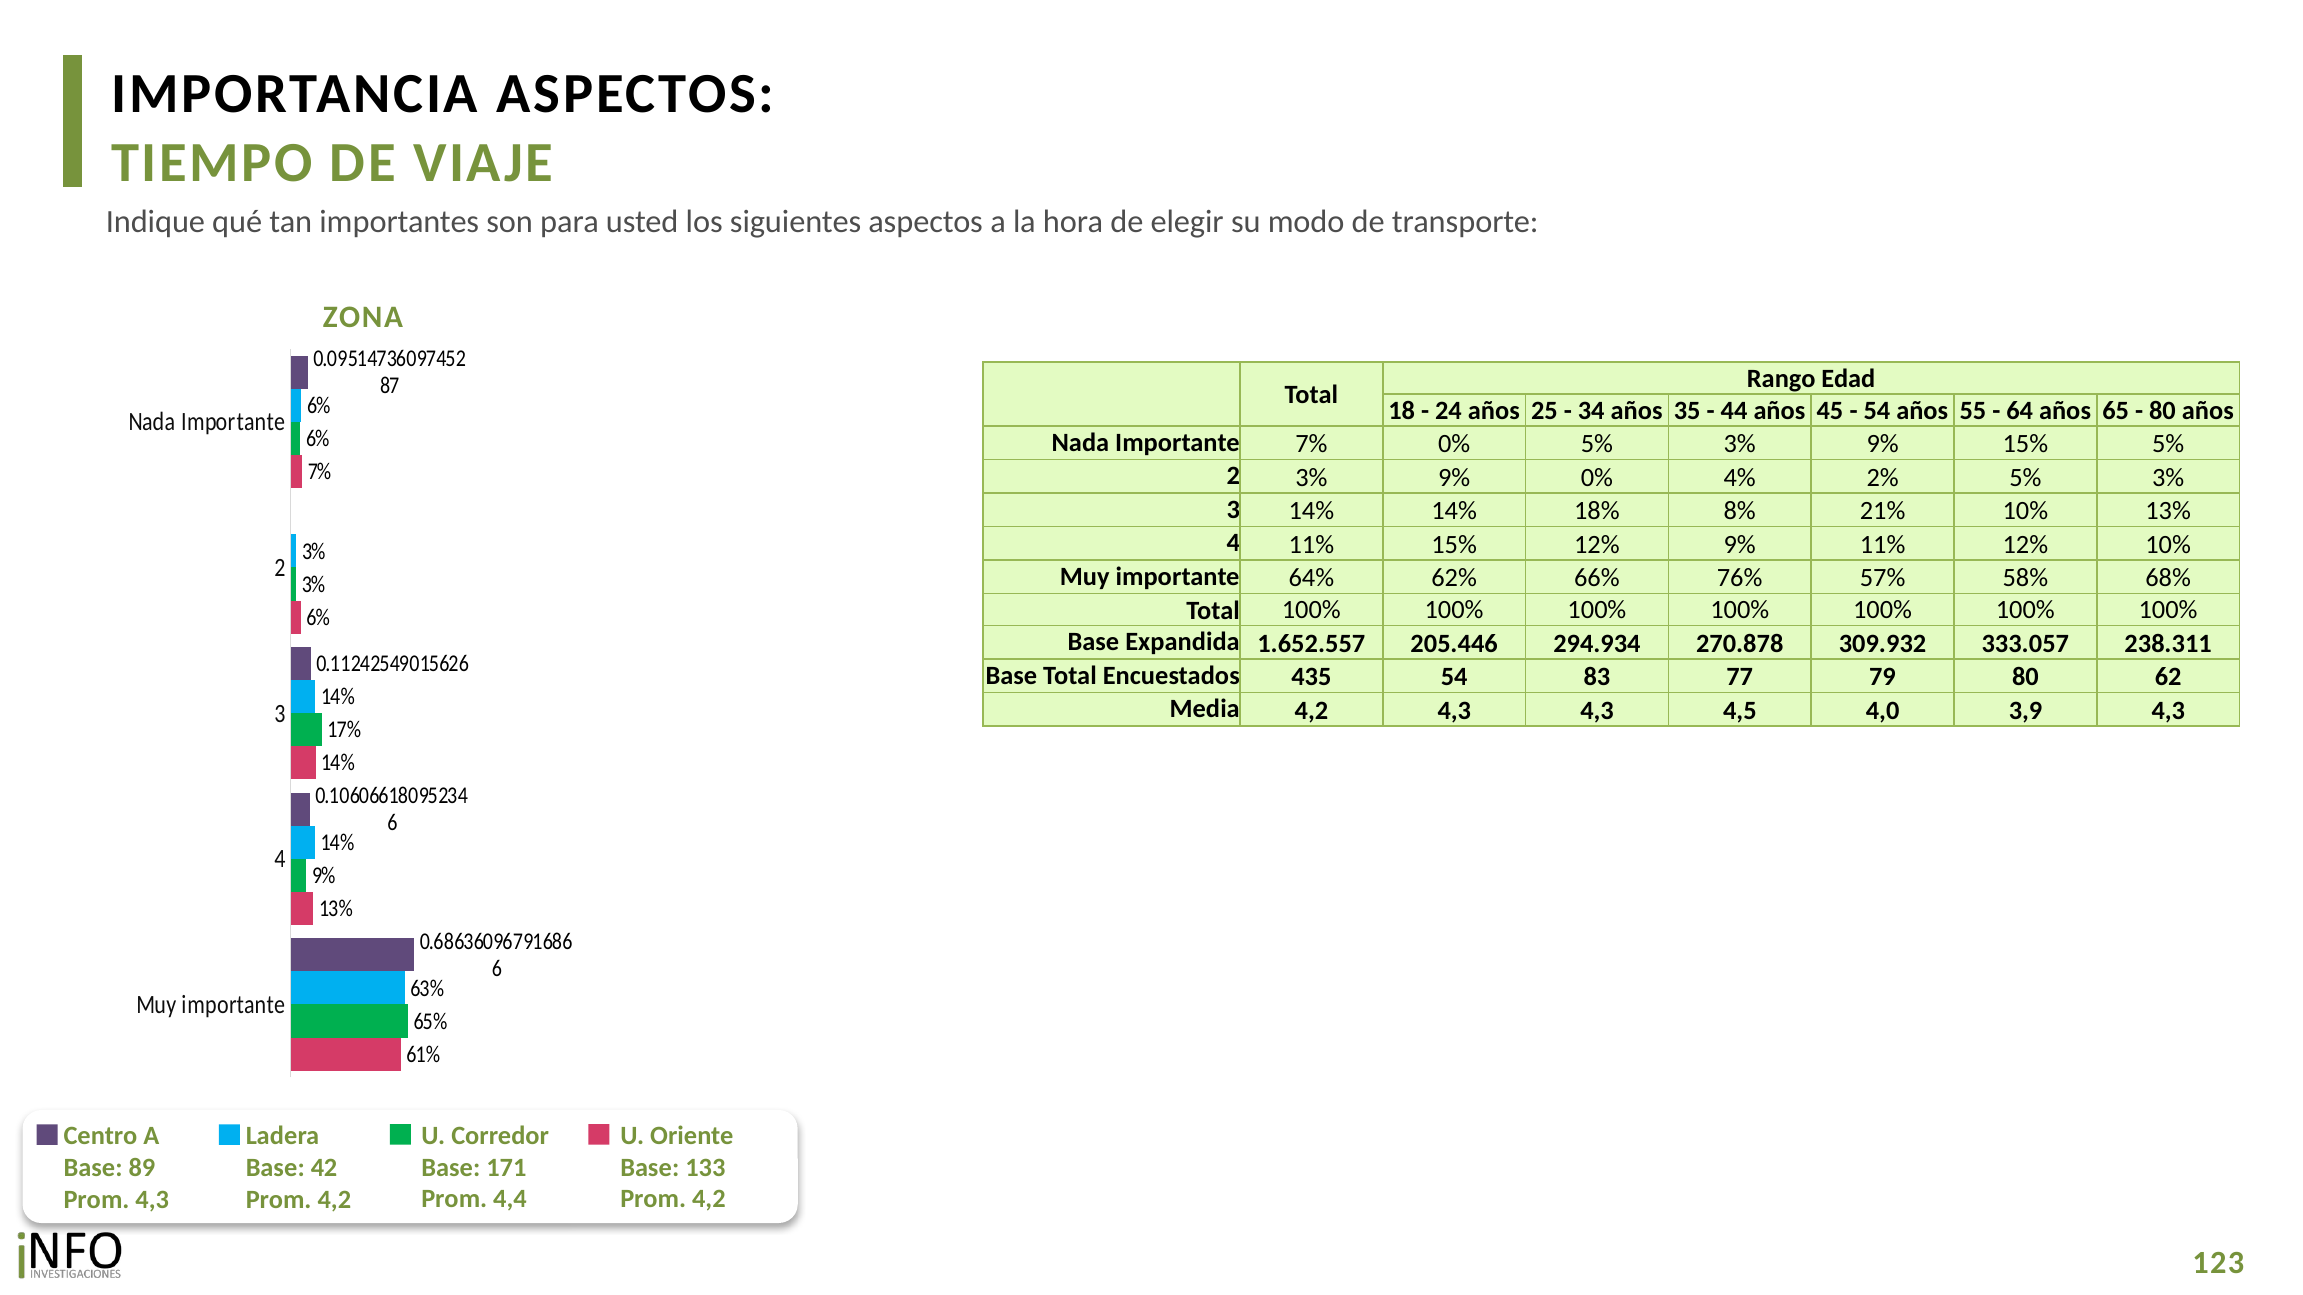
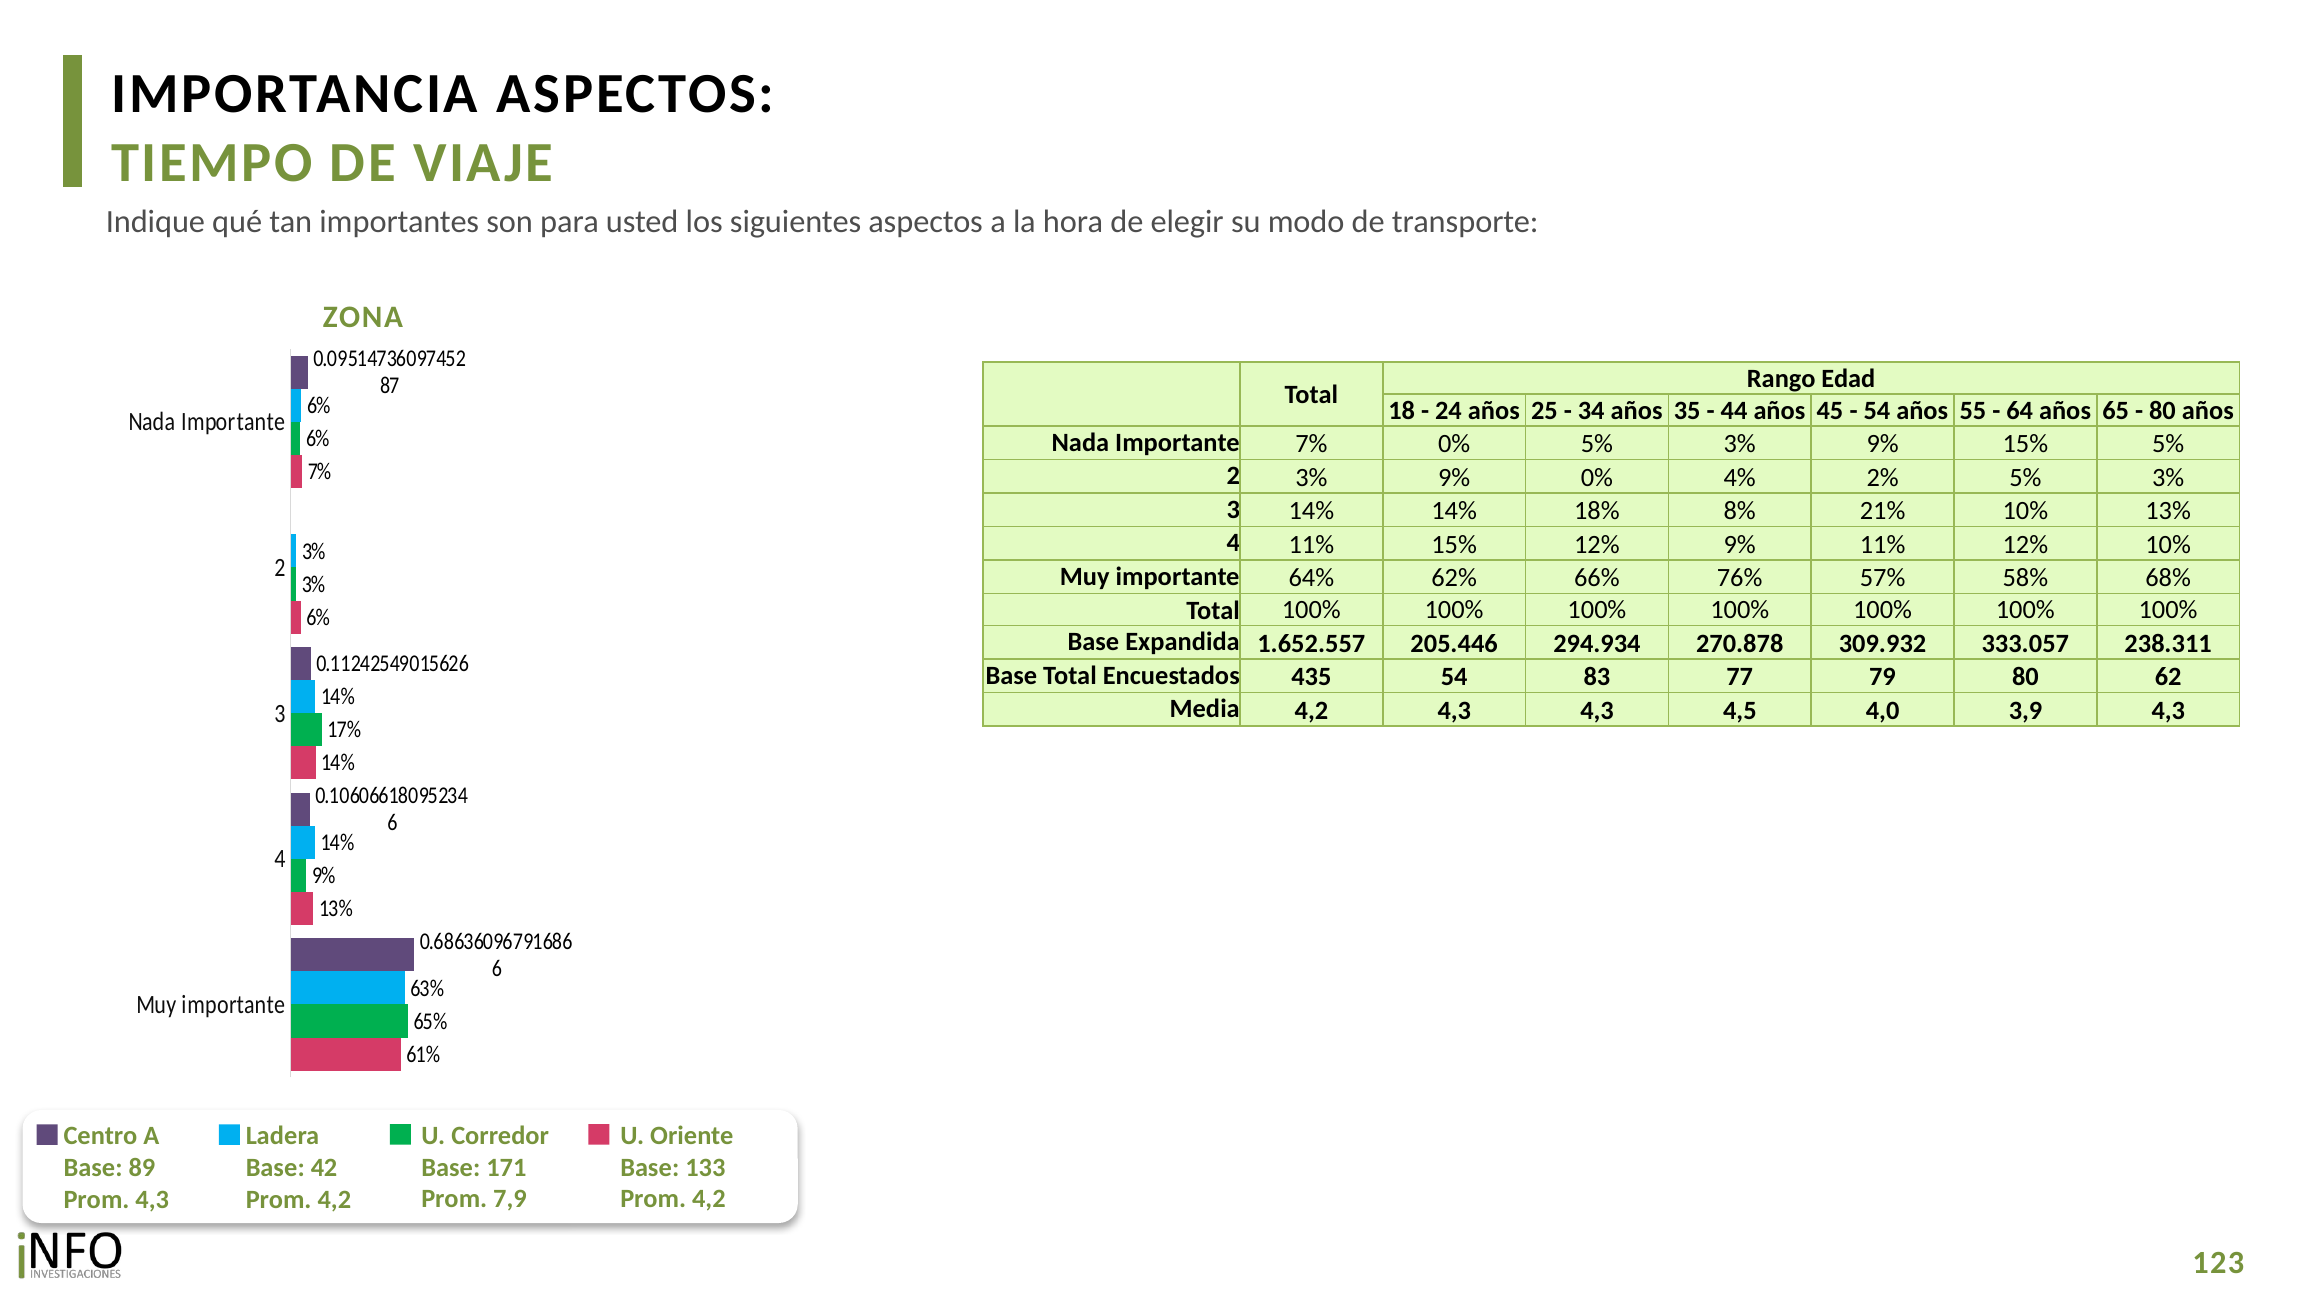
4,4: 4,4 -> 7,9 (510, 1200)
